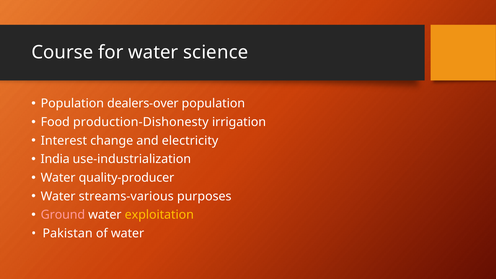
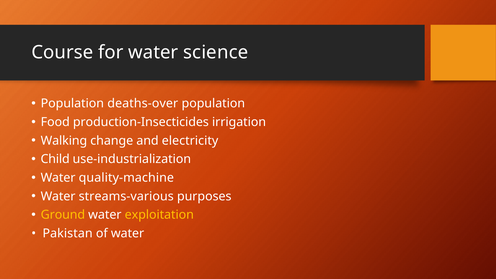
dealers-over: dealers-over -> deaths-over (143, 104)
production-Dishonesty: production-Dishonesty -> production-Insecticides (141, 122)
Interest: Interest -> Walking (64, 141)
India: India -> Child (55, 159)
quality-producer: quality-producer -> quality-machine (126, 178)
Ground colour: pink -> yellow (63, 215)
